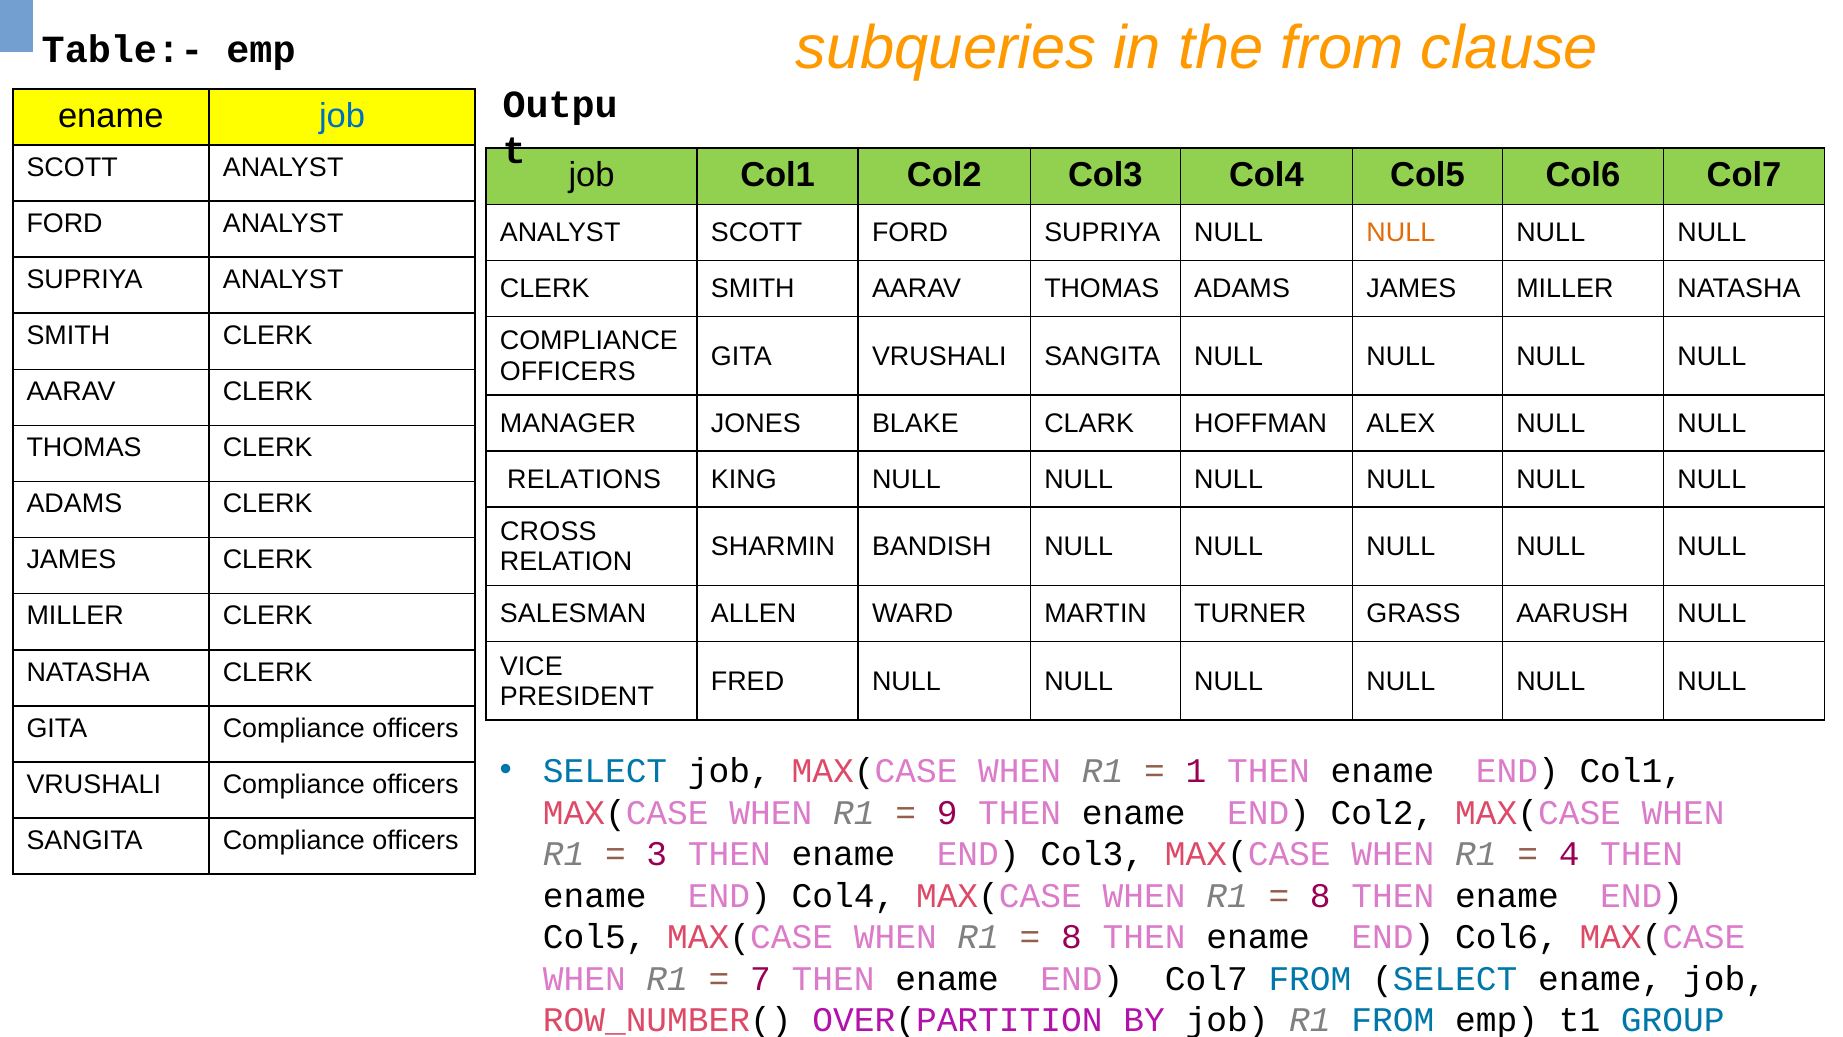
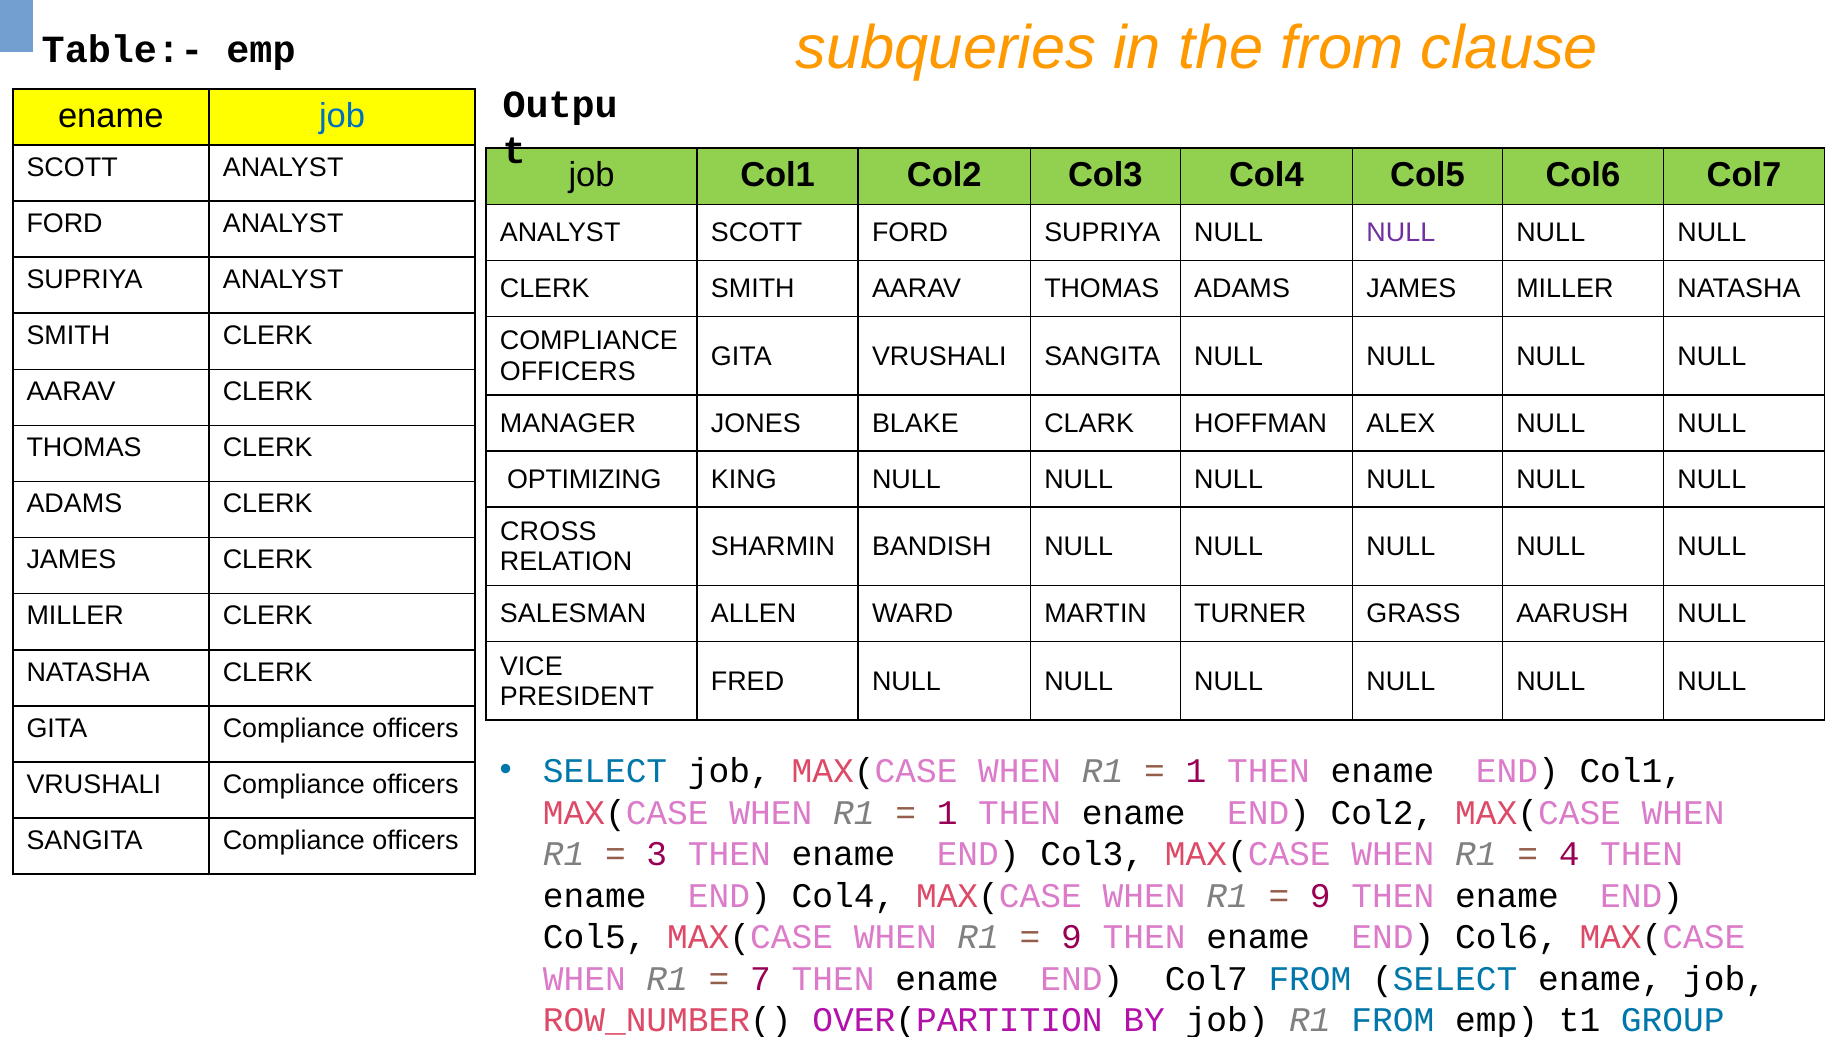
NULL colour: orange -> purple (1401, 233)
RELATIONS: RELATIONS -> OPTIMIZING (584, 479)
9: 9 -> 1 (947, 813)
8: 8 -> 9 (1320, 895)
8: 8 -> 9 (1072, 937)
